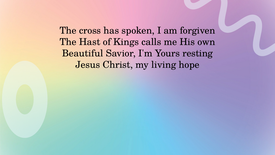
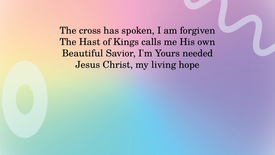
resting: resting -> needed (198, 53)
